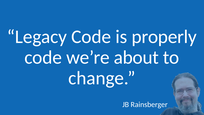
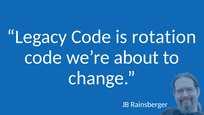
properly: properly -> rotation (164, 37)
